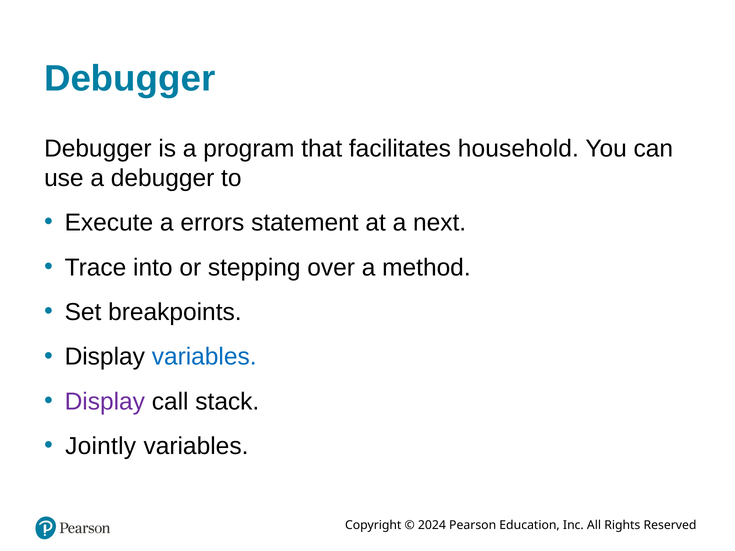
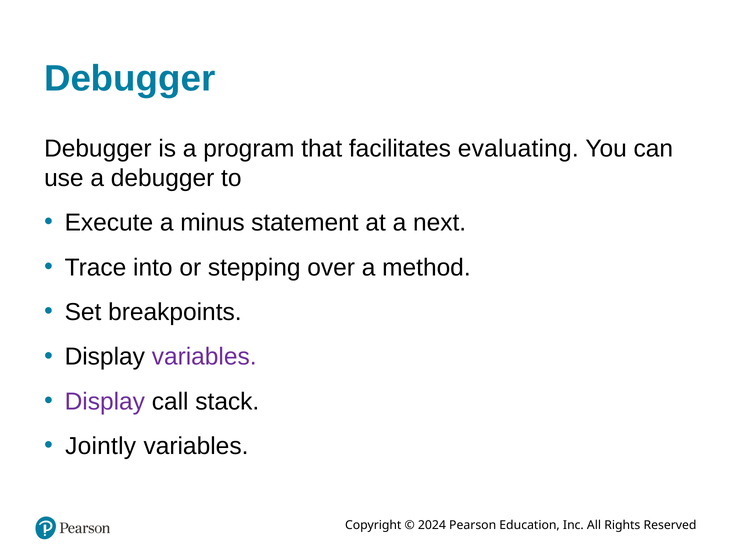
household: household -> evaluating (518, 149)
errors: errors -> minus (213, 223)
variables colour: blue -> purple (204, 357)
